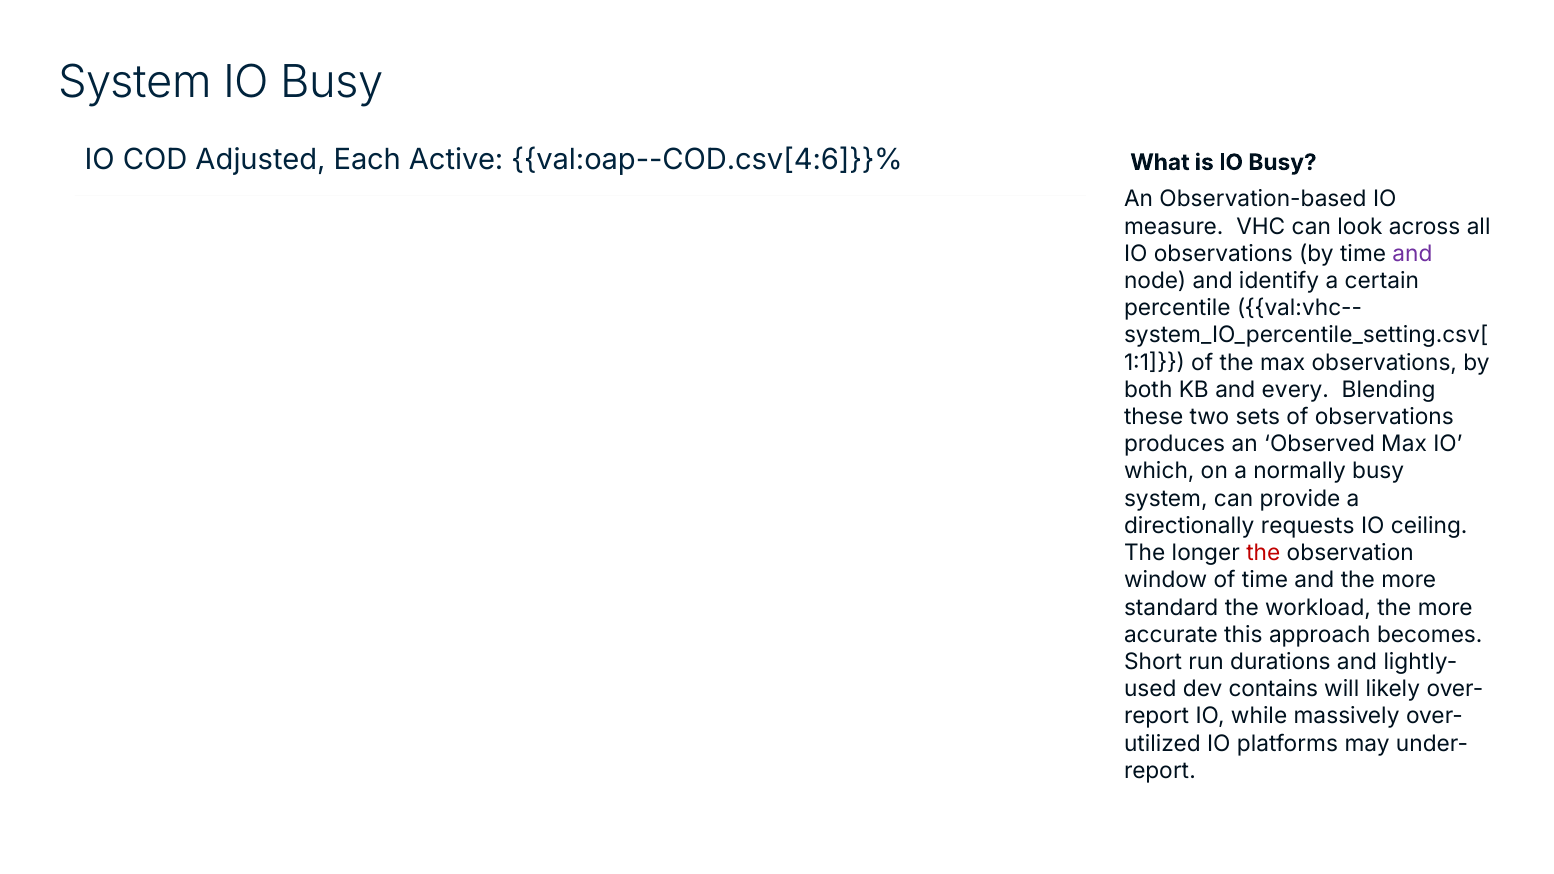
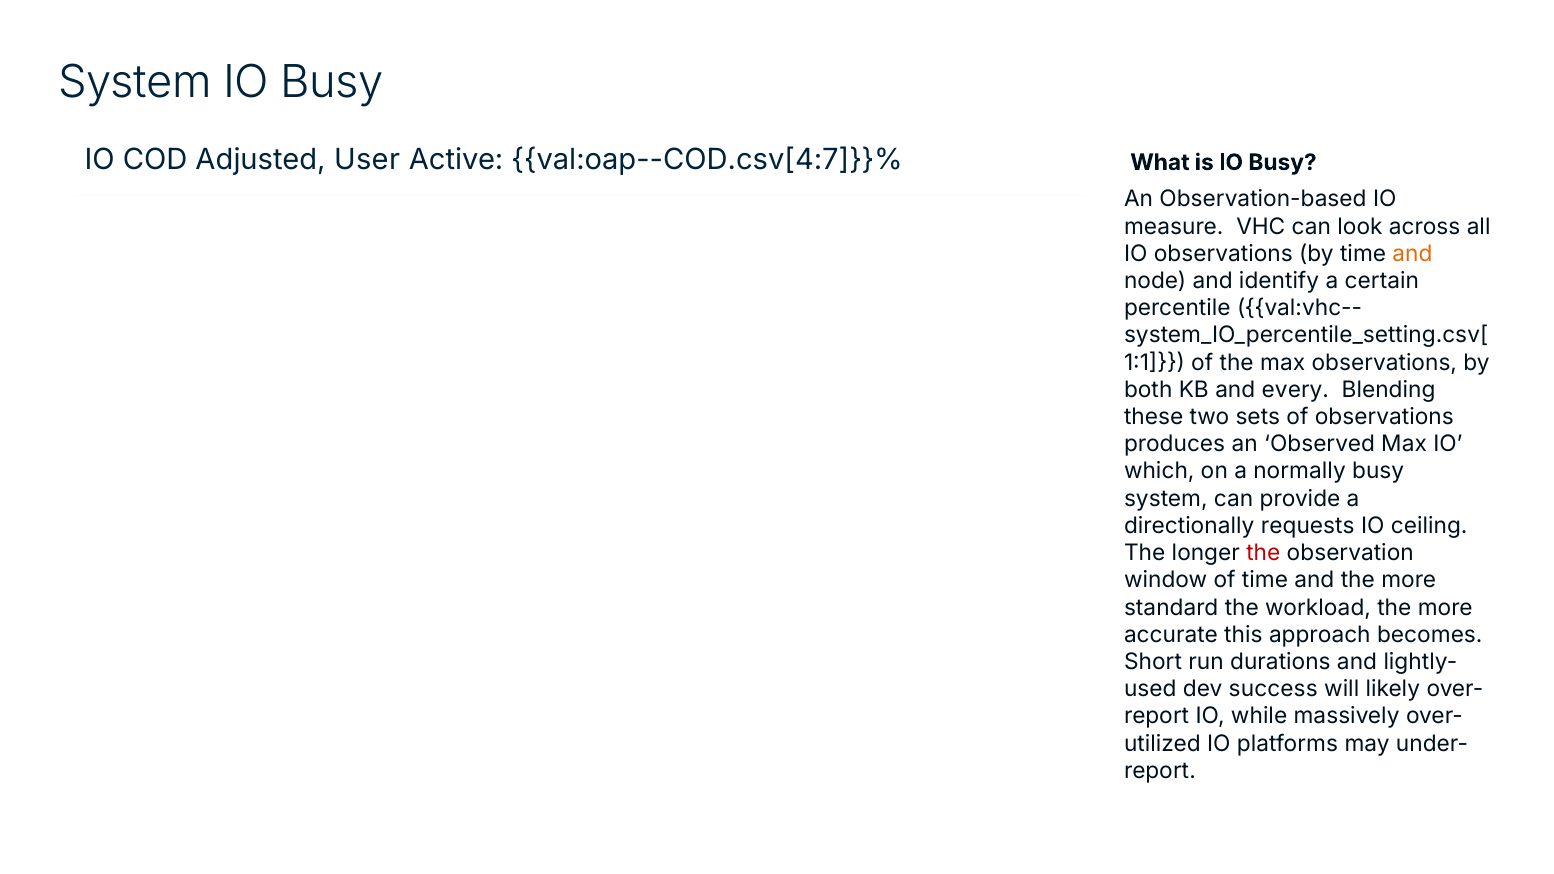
Each: Each -> User (367, 160)
val:oap--COD.csv[4:6]}}%: val:oap--COD.csv[4:6]}}% -> val:oap--COD.csv[4:7]}}% (707, 160)
and colour: purple -> orange (1412, 254)
contains: contains -> success (1273, 689)
